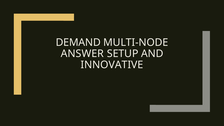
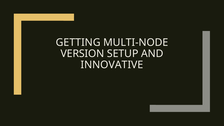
DEMAND: DEMAND -> GETTING (78, 42)
ANSWER: ANSWER -> VERSION (82, 54)
